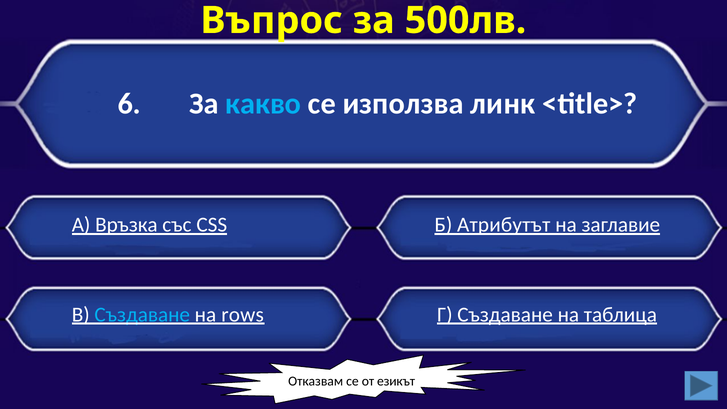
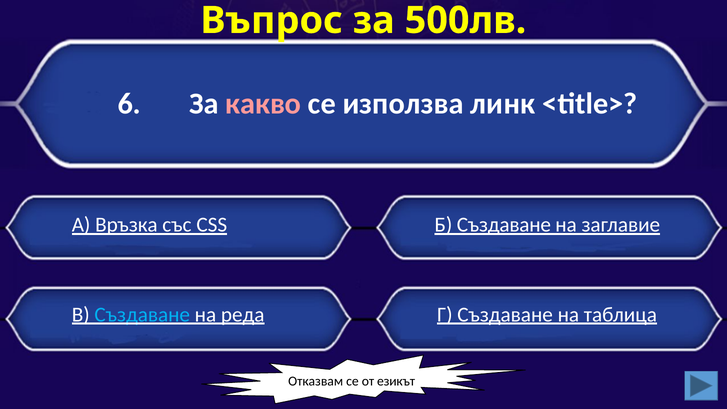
какво colour: light blue -> pink (263, 104)
Б Атрибутът: Атрибутът -> Създаване (504, 225)
rows: rows -> реда (243, 315)
